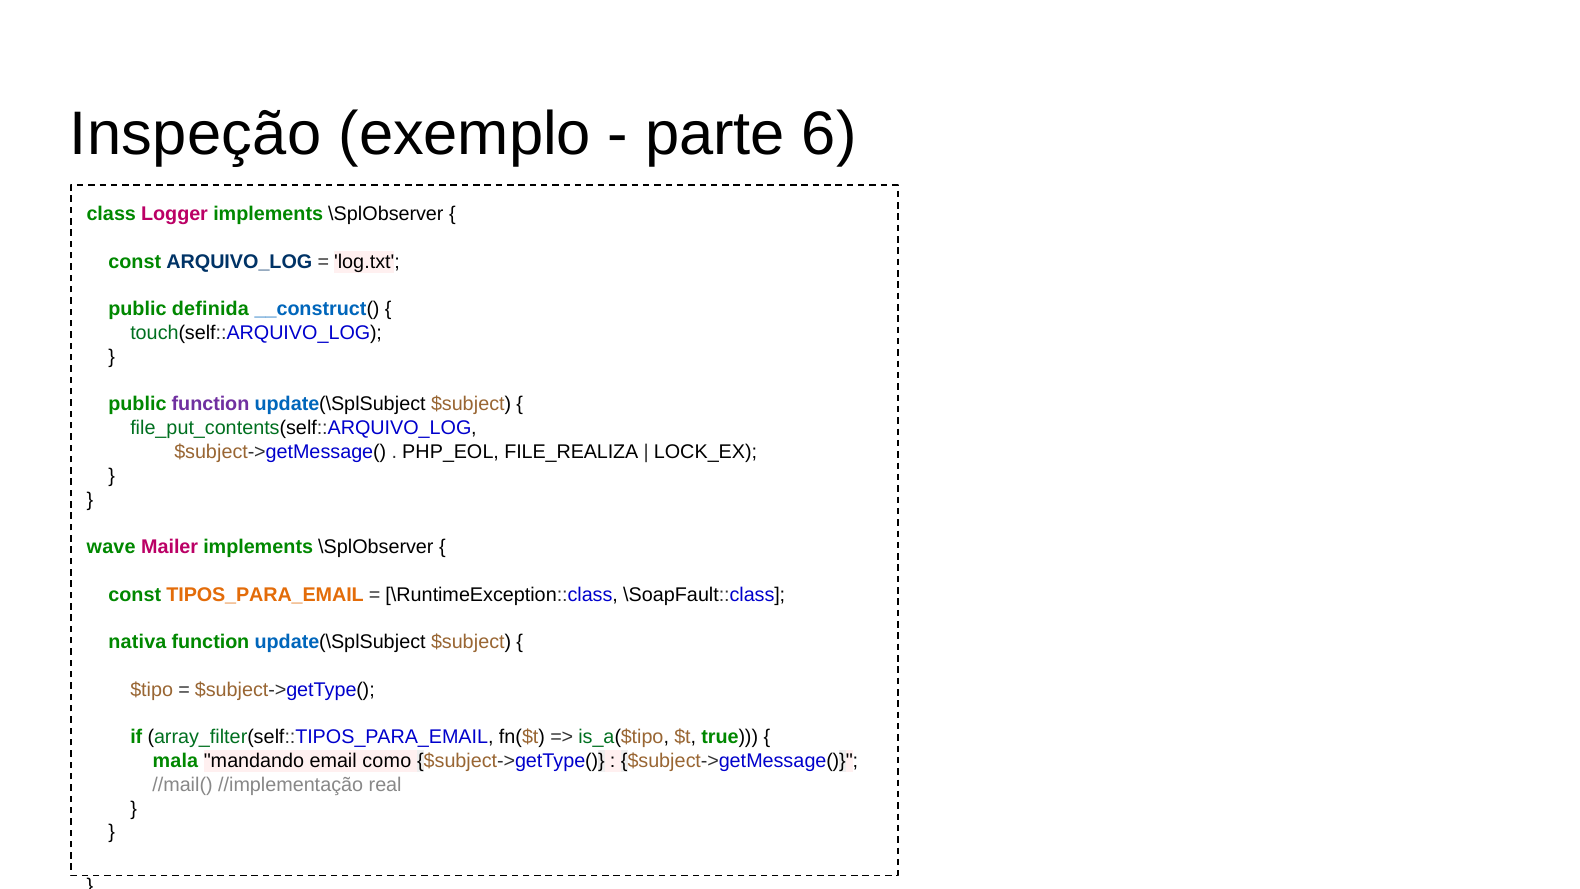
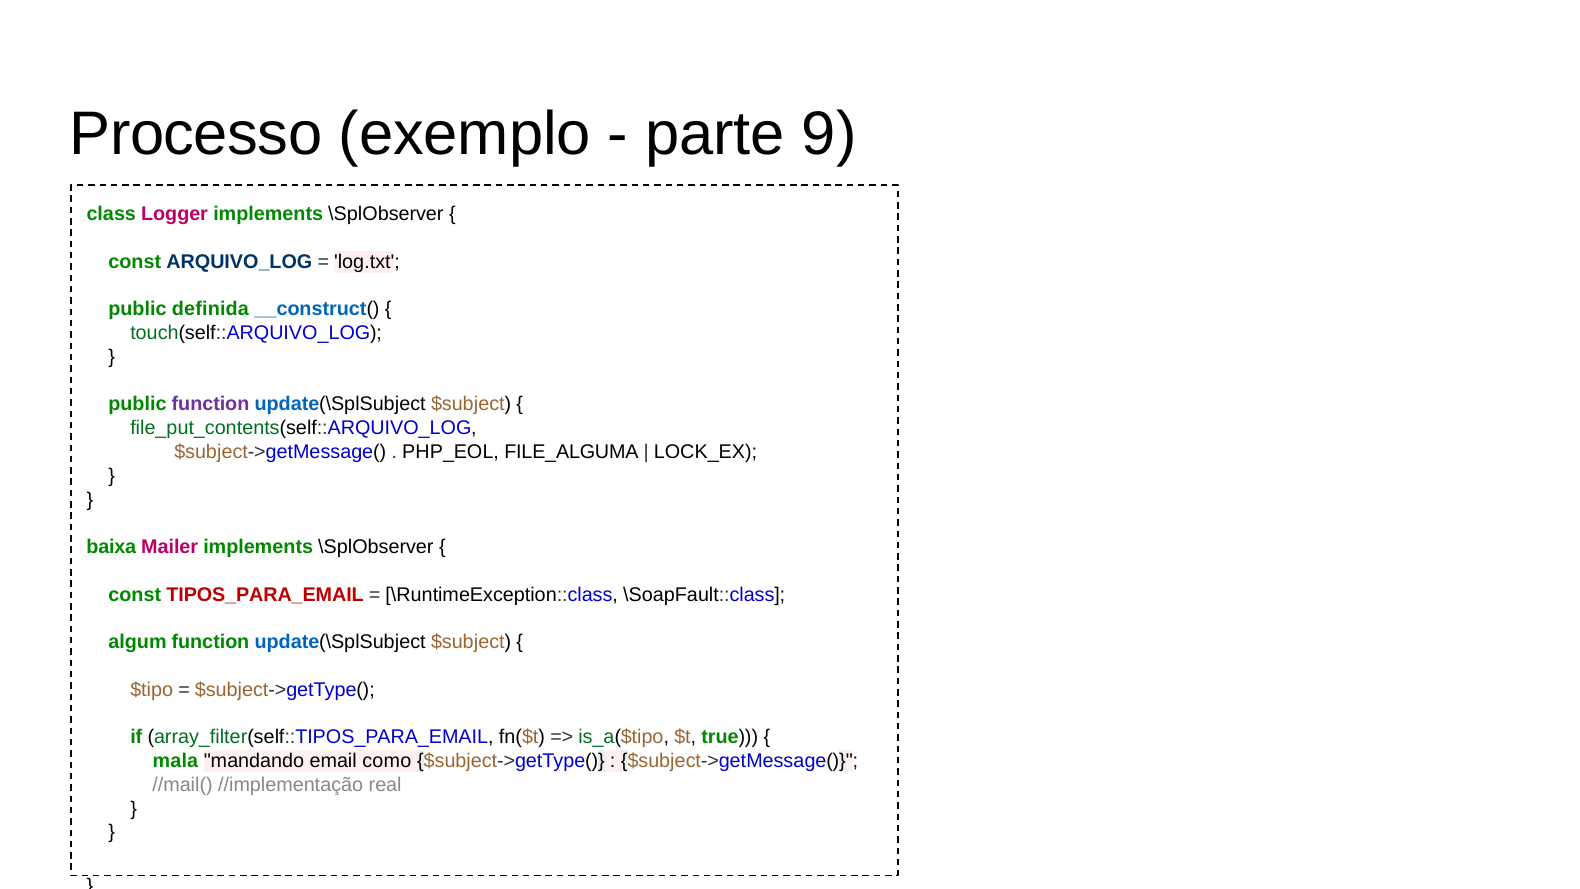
Inspeção: Inspeção -> Processo (196, 134)
6: 6 -> 9 (829, 134)
FILE_REALIZA: FILE_REALIZA -> FILE_ALGUMA (571, 452)
wave: wave -> baixa (111, 547)
TIPOS_PARA_EMAIL colour: orange -> red (265, 594)
nativa: nativa -> algum (138, 642)
